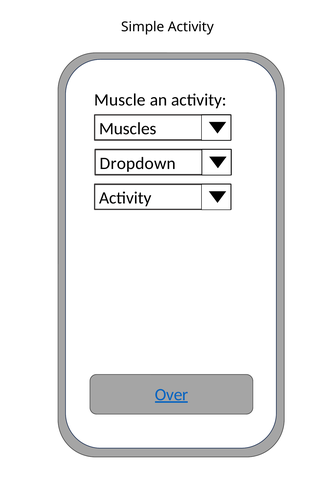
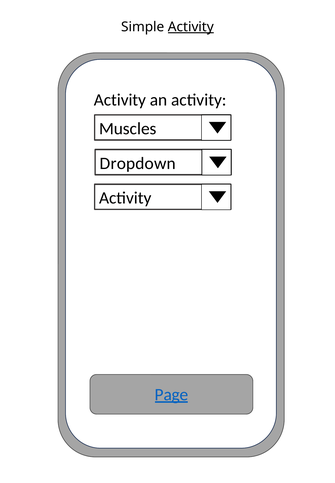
Activity underline: none -> present (191, 27)
Muscle: Muscle -> Activity (120, 100)
Over: Over -> Page (172, 395)
